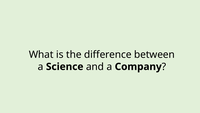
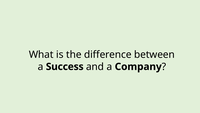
Science: Science -> Success (65, 66)
